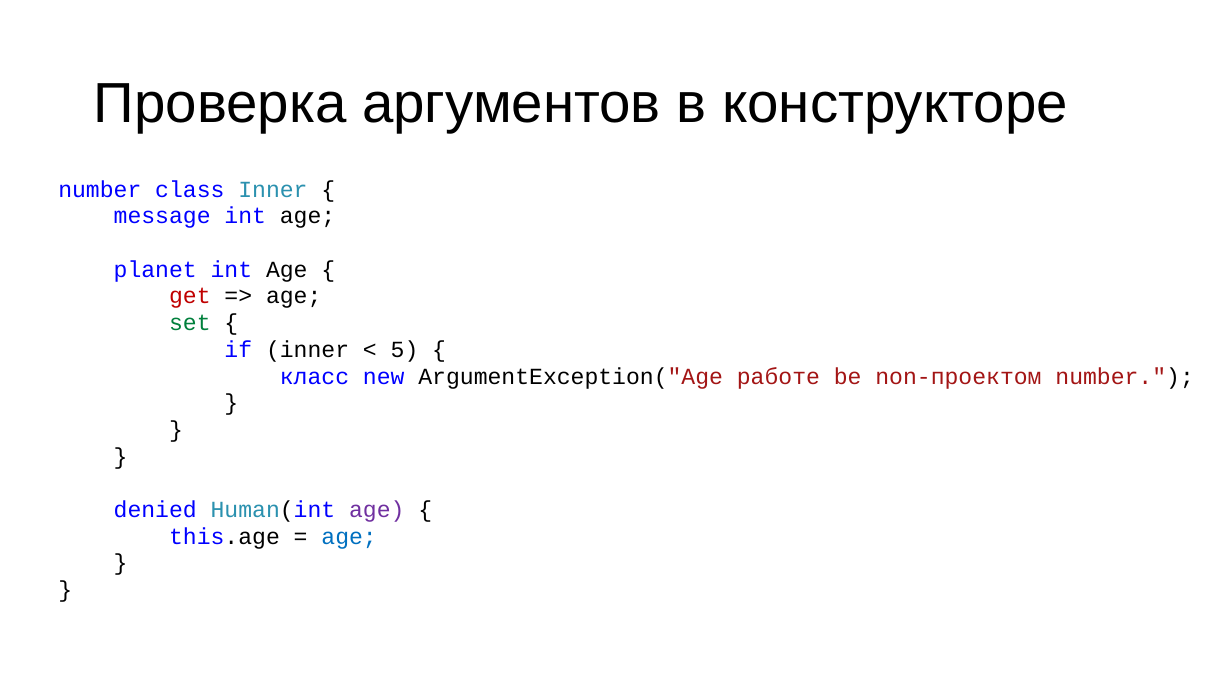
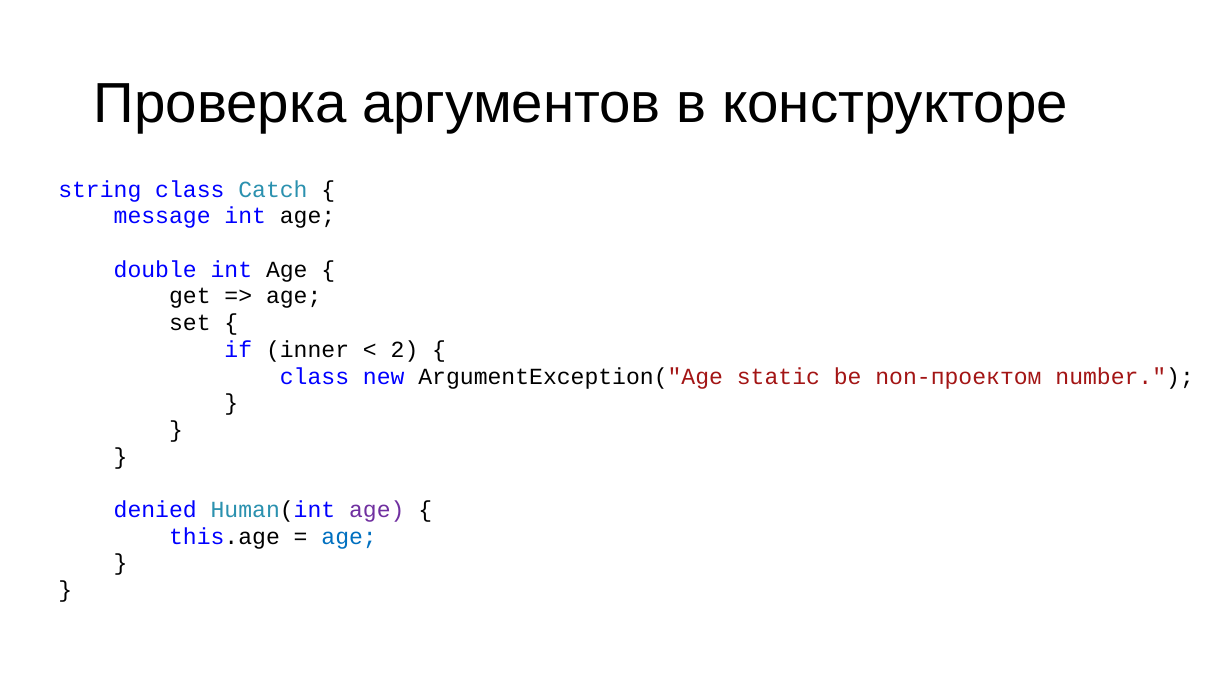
number: number -> string (100, 189)
class Inner: Inner -> Catch (273, 189)
planet: planet -> double (155, 269)
get colour: red -> black (190, 296)
set colour: green -> black (190, 323)
5: 5 -> 2 (405, 349)
класс: класс -> class (315, 376)
работе: работе -> static (778, 376)
